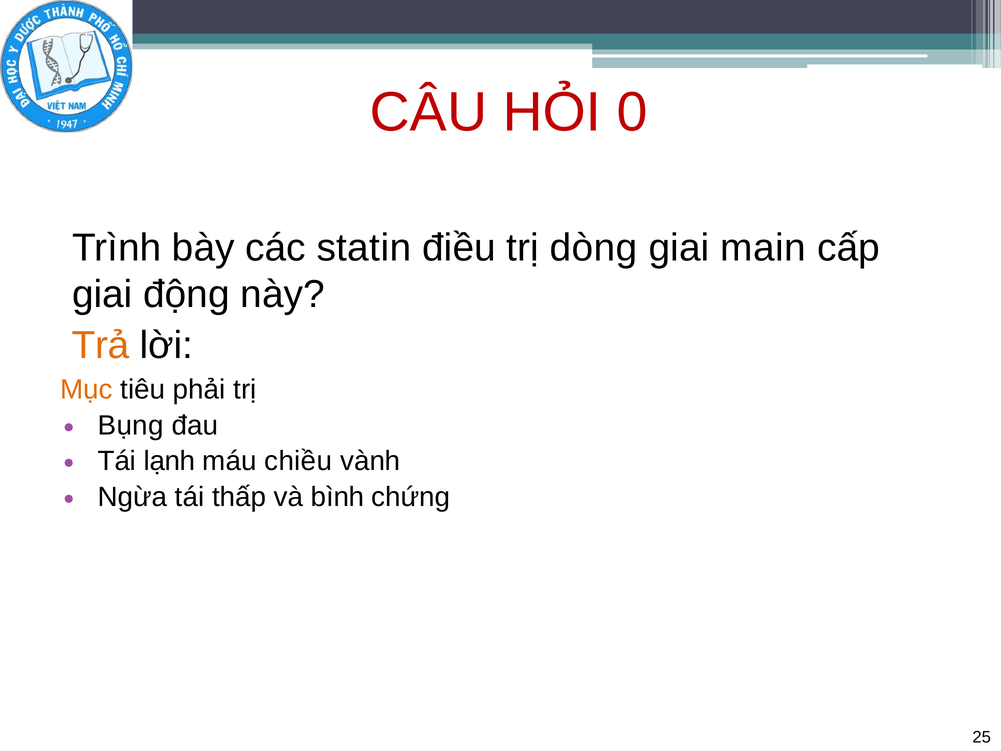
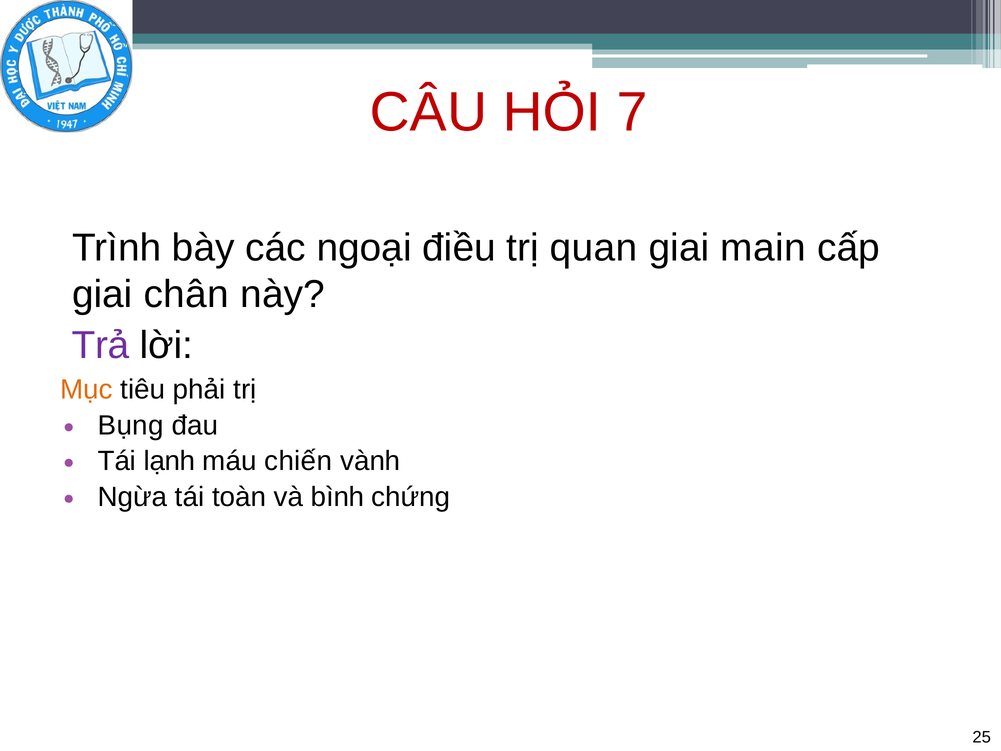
0: 0 -> 7 (632, 112)
statin: statin -> ngoại (364, 248)
dòng: dòng -> quan (594, 248)
động: động -> chân (186, 295)
Trả colour: orange -> purple (101, 345)
chiều: chiều -> chiến (298, 461)
thấp: thấp -> toàn (239, 497)
